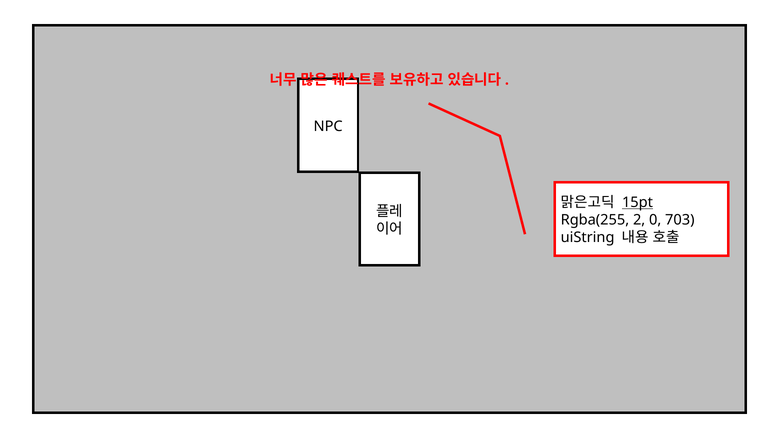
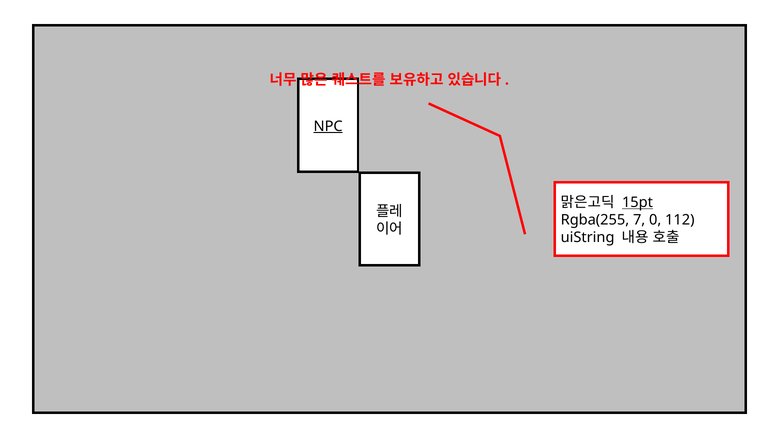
NPC underline: none -> present (328, 126)
2: 2 -> 7 (639, 220)
703: 703 -> 112 (680, 220)
